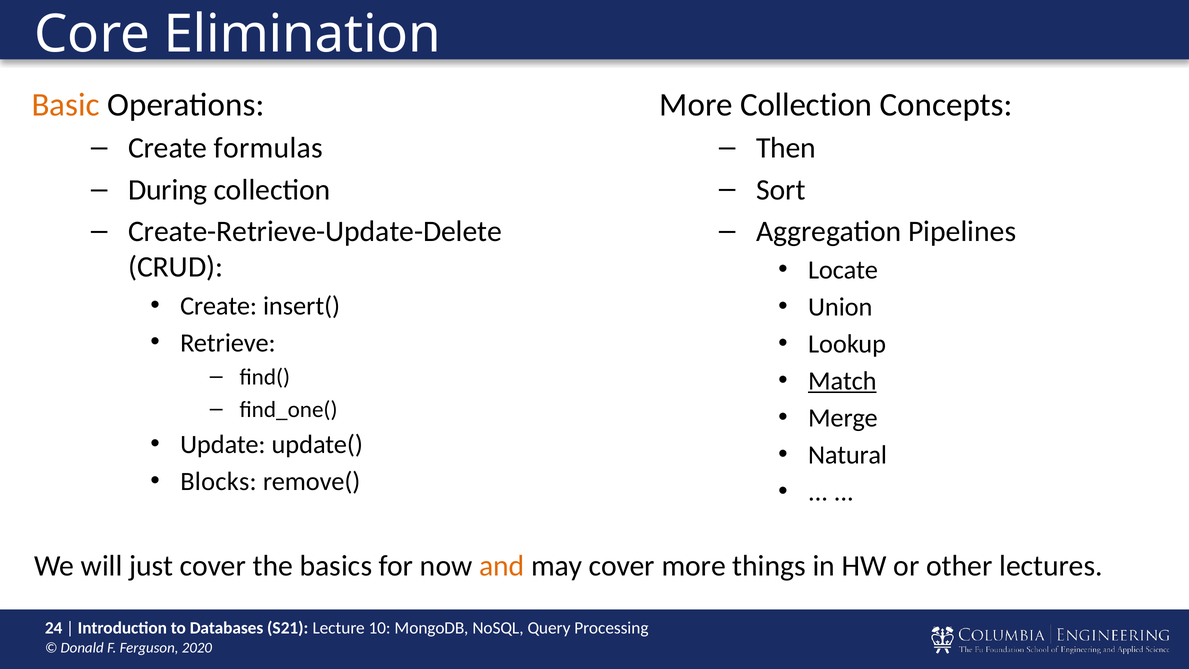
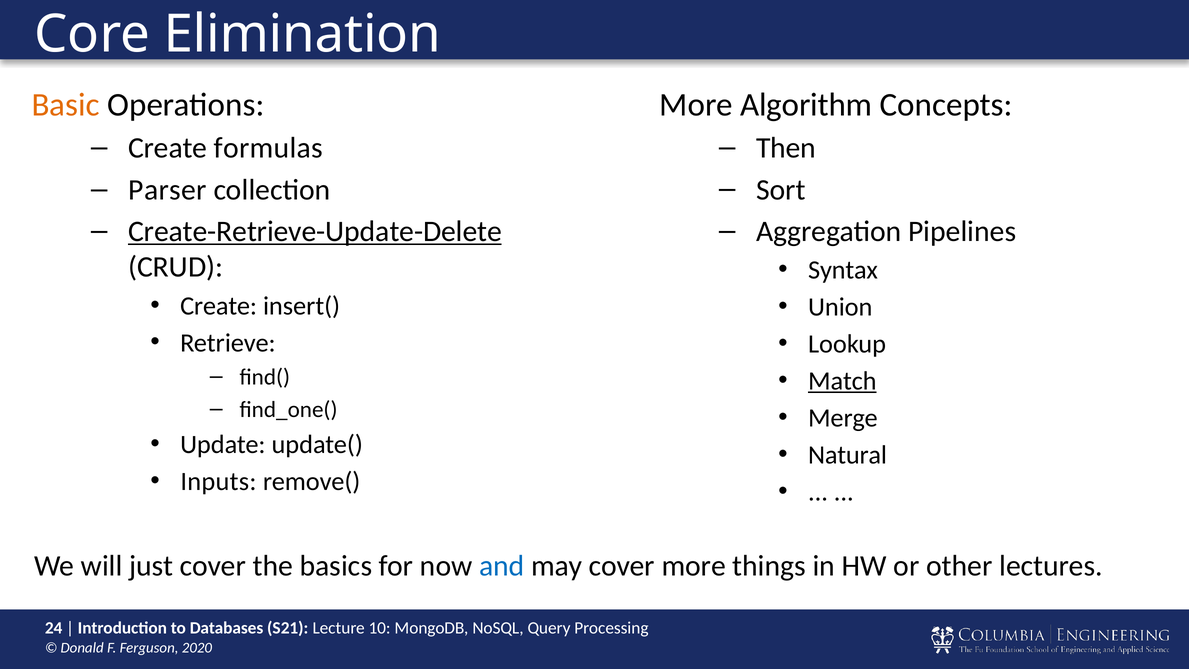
More Collection: Collection -> Algorithm (806, 105)
During: During -> Parser (167, 190)
Create-Retrieve-Update-Delete underline: none -> present (315, 231)
Locate: Locate -> Syntax (843, 270)
Blocks: Blocks -> Inputs (218, 481)
and colour: orange -> blue (502, 566)
